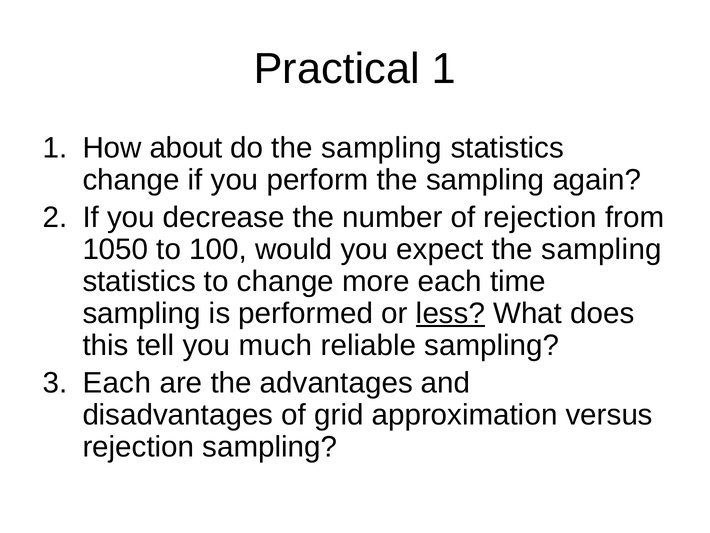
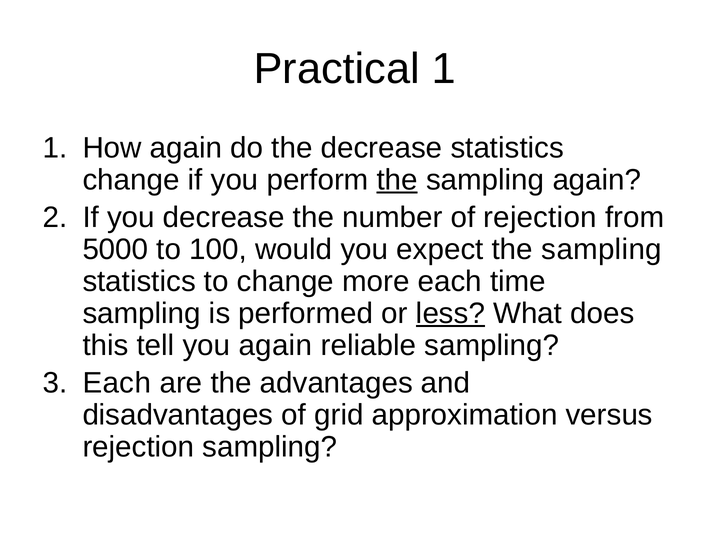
How about: about -> again (186, 148)
do the sampling: sampling -> decrease (382, 148)
the underline: none -> present (397, 180)
1050: 1050 -> 5000 (115, 249)
you much: much -> again (275, 345)
